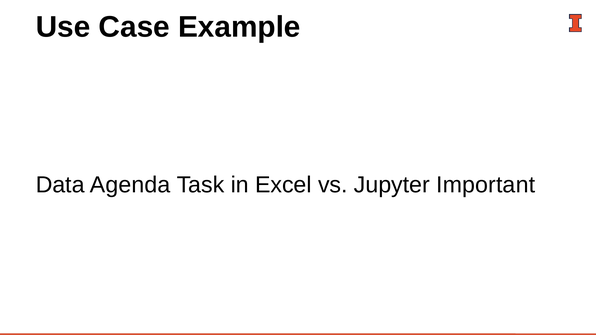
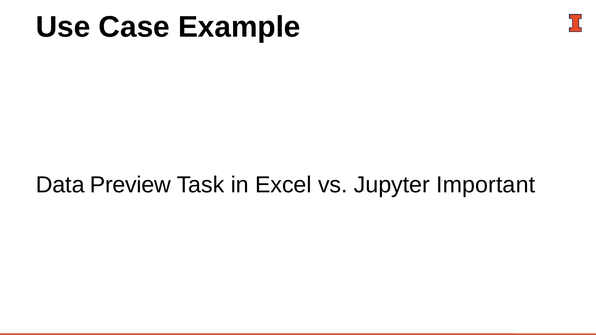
Agenda: Agenda -> Preview (130, 185)
